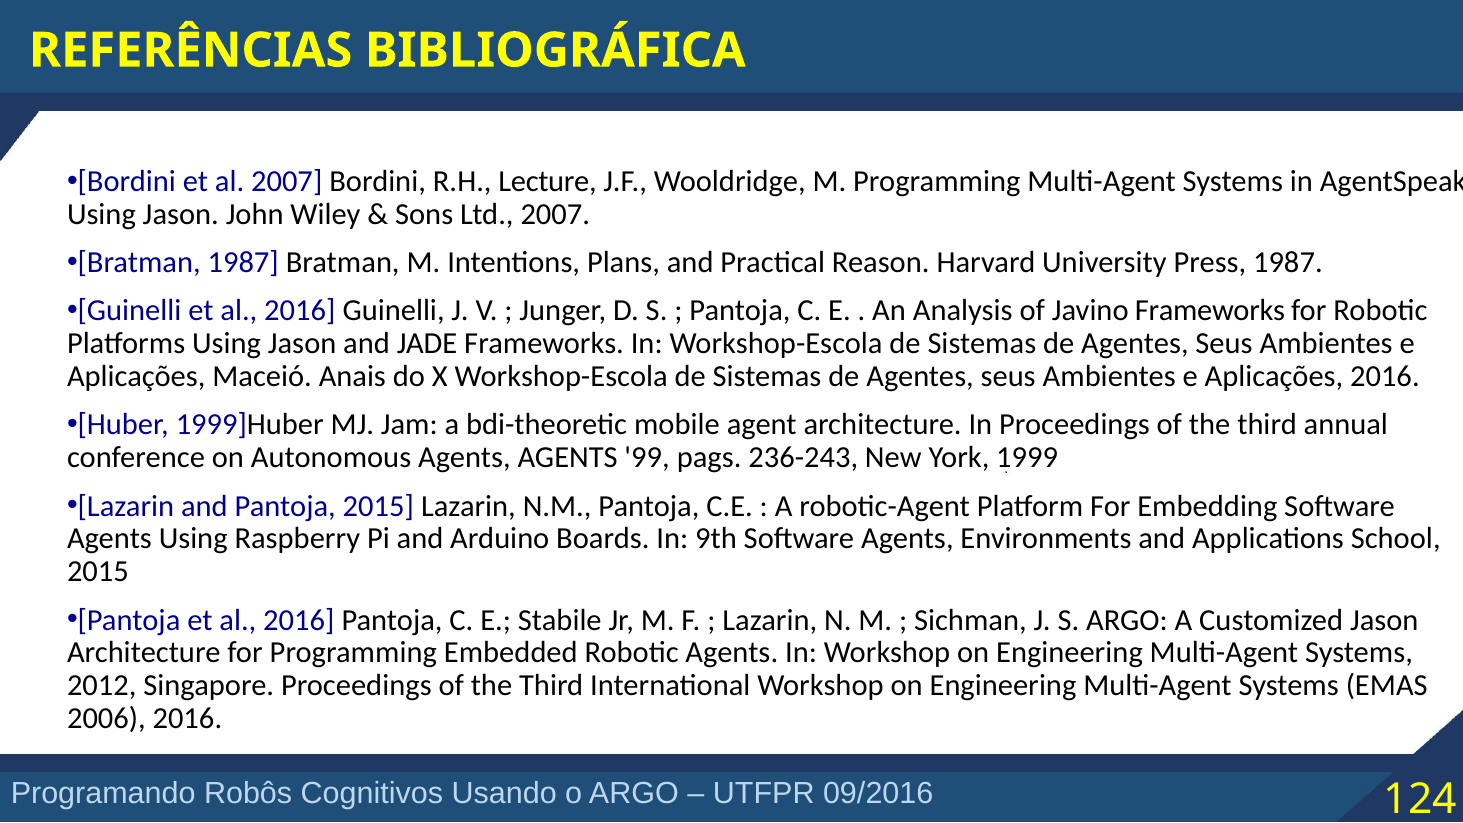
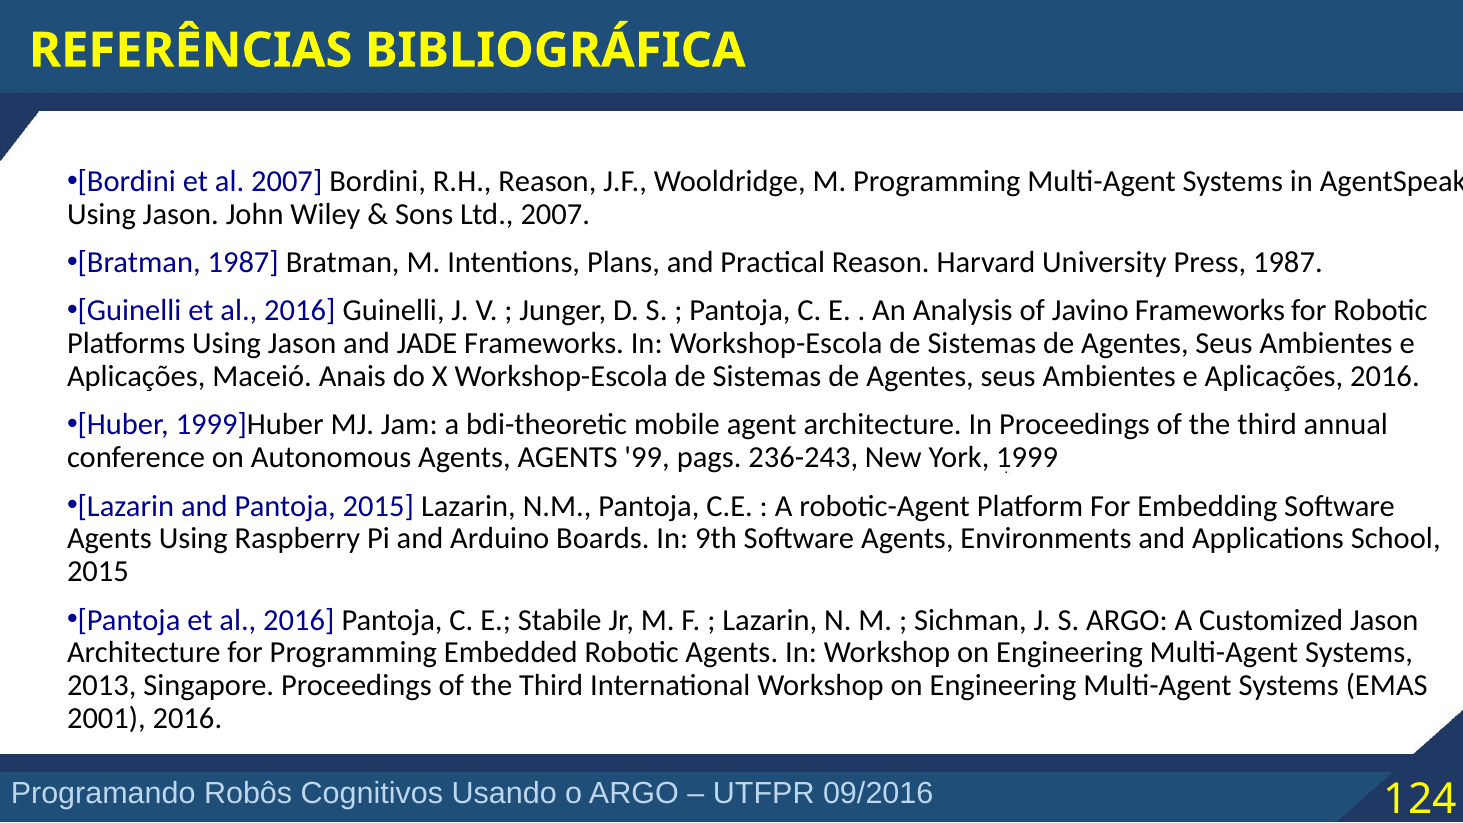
R.H Lecture: Lecture -> Reason (547, 182)
2012: 2012 -> 2013 (102, 686)
2006: 2006 -> 2001 (106, 719)
